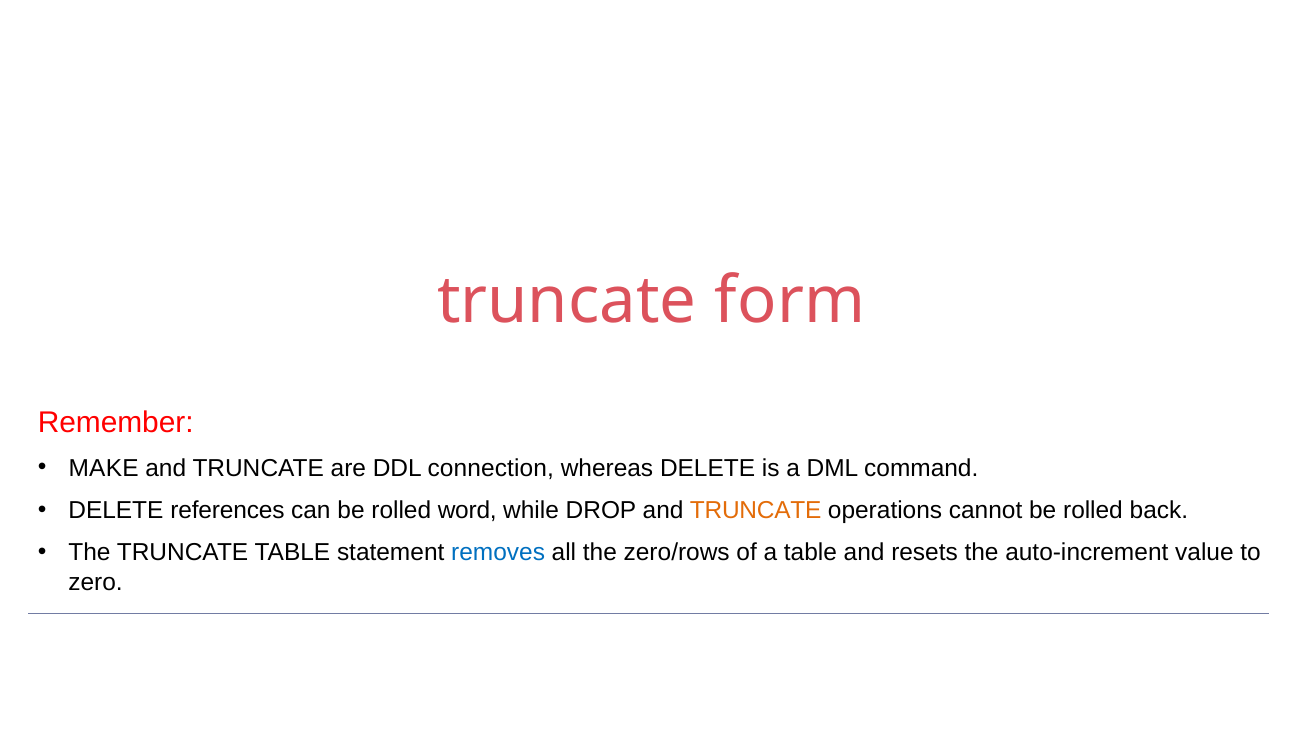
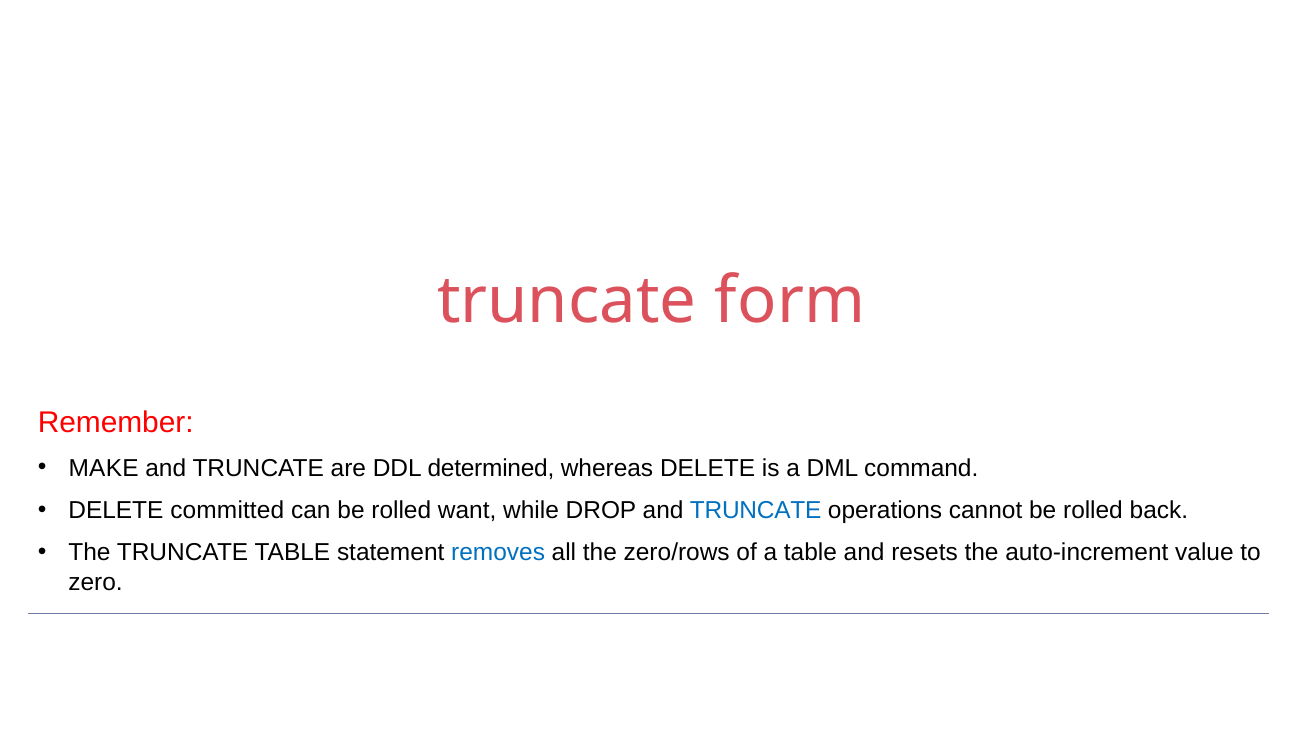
connection: connection -> determined (491, 468)
references: references -> committed (227, 510)
word: word -> want (467, 510)
TRUNCATE colour: orange -> blue (756, 510)
